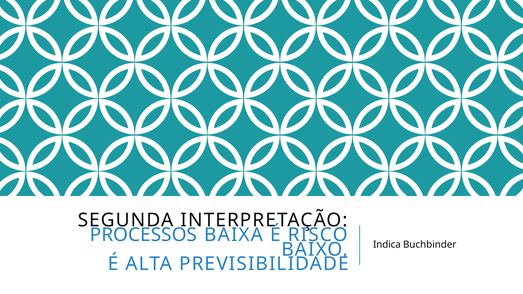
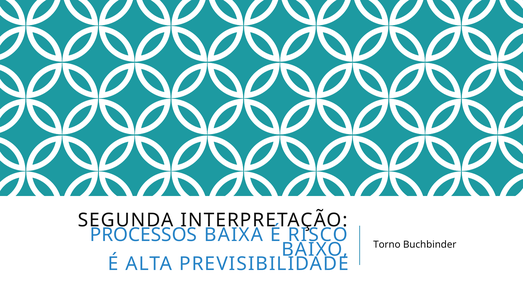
Indica: Indica -> Torno (387, 245)
